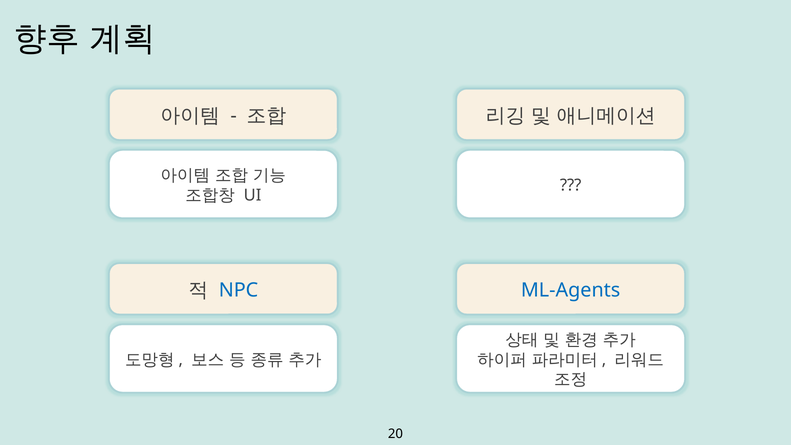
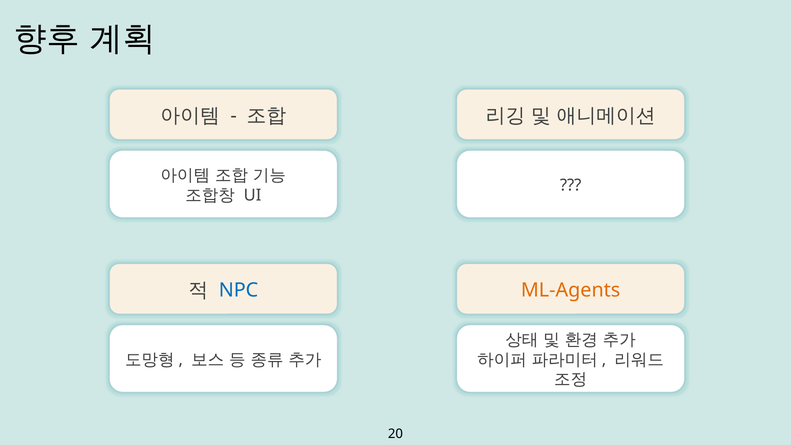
ML-Agents colour: blue -> orange (571, 290)
